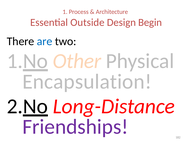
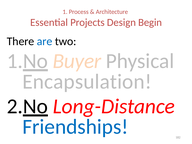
Outside: Outside -> Projects (88, 22)
Other: Other -> Buyer (77, 61)
Friendships colour: purple -> blue (75, 127)
